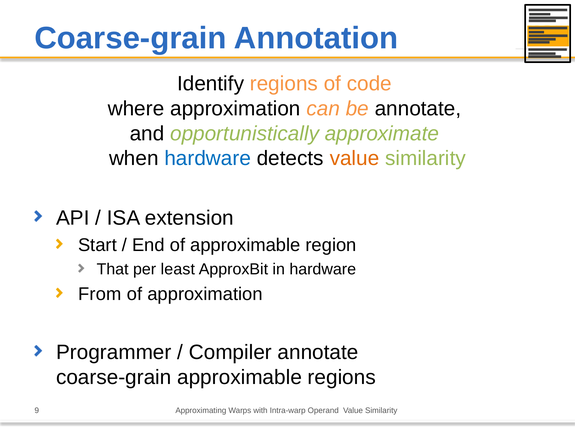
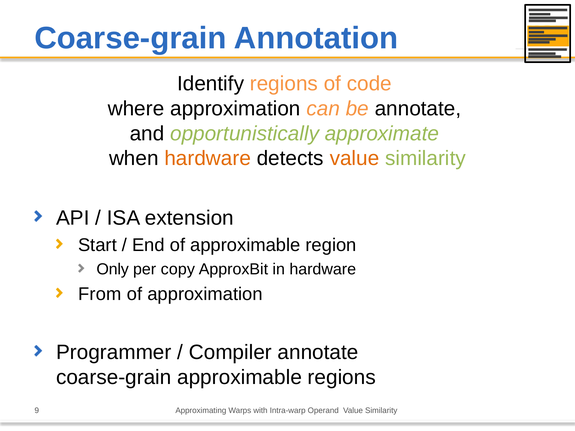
hardware colour: blue -> orange (208, 159)
That: That -> Only (113, 270)
least: least -> copy (178, 270)
